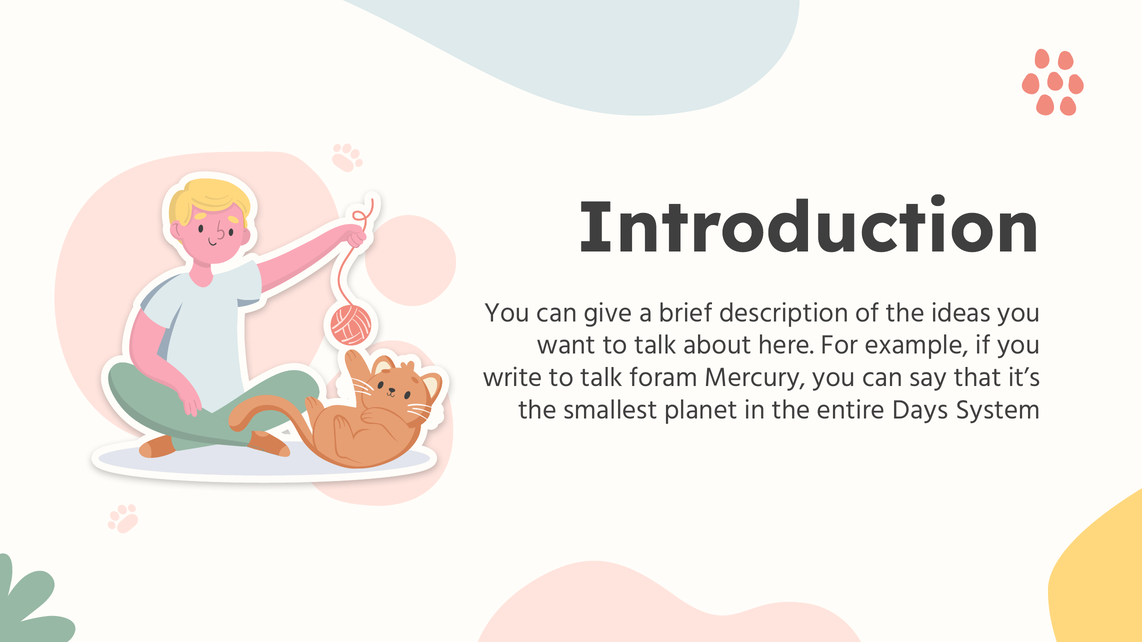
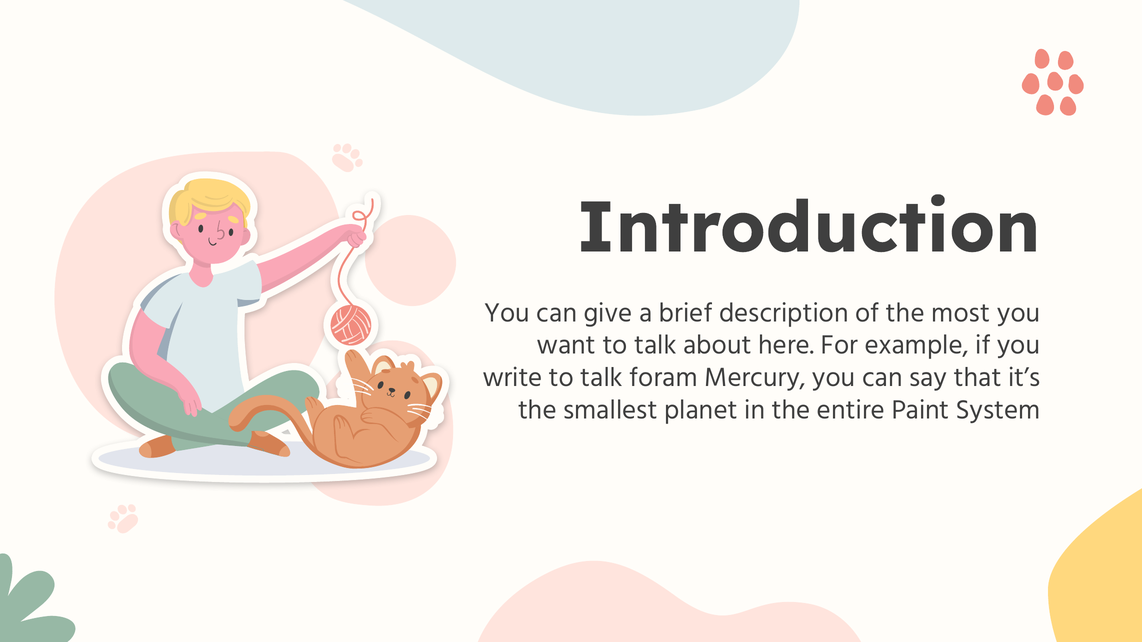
ideas: ideas -> most (961, 313)
Days: Days -> Paint (920, 410)
